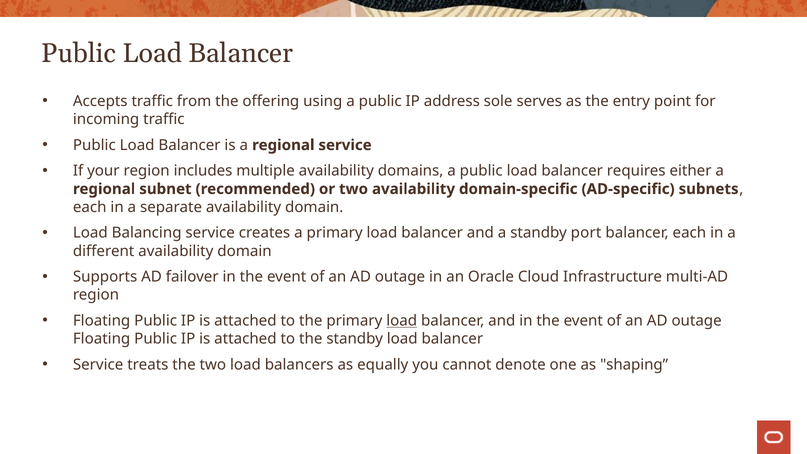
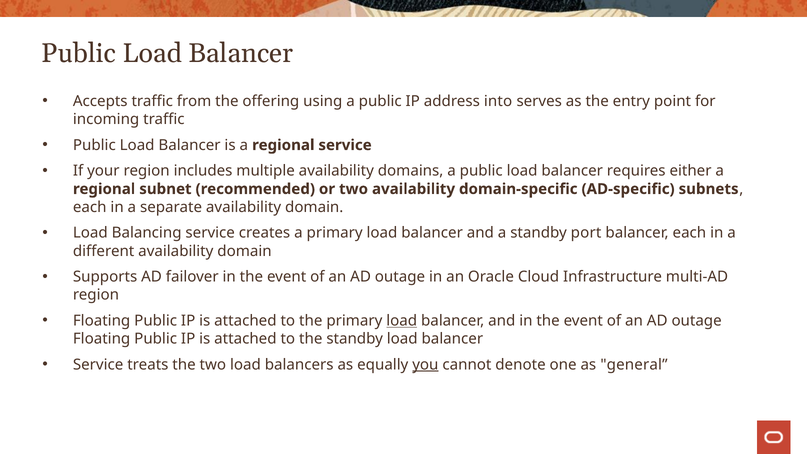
sole: sole -> into (498, 101)
you underline: none -> present (425, 365)
shaping: shaping -> general (634, 365)
